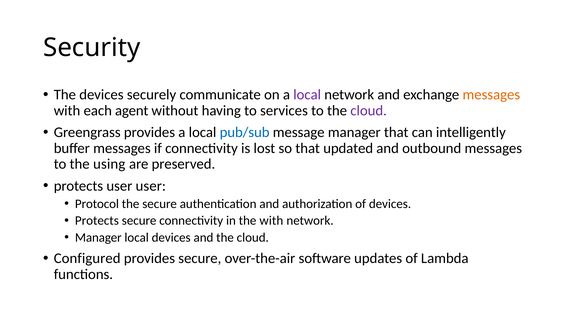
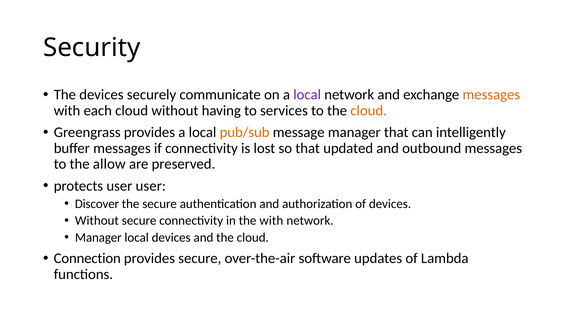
each agent: agent -> cloud (132, 111)
cloud colour: purple -> orange (369, 111)
pub/sub colour: blue -> orange (245, 132)
using: using -> allow (109, 164)
Protocol: Protocol -> Discover (97, 204)
Protects: Protects -> Without (97, 221)
Configured: Configured -> Connection (87, 259)
